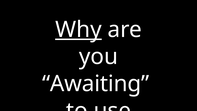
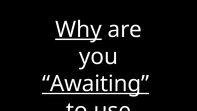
Awaiting underline: none -> present (96, 84)
